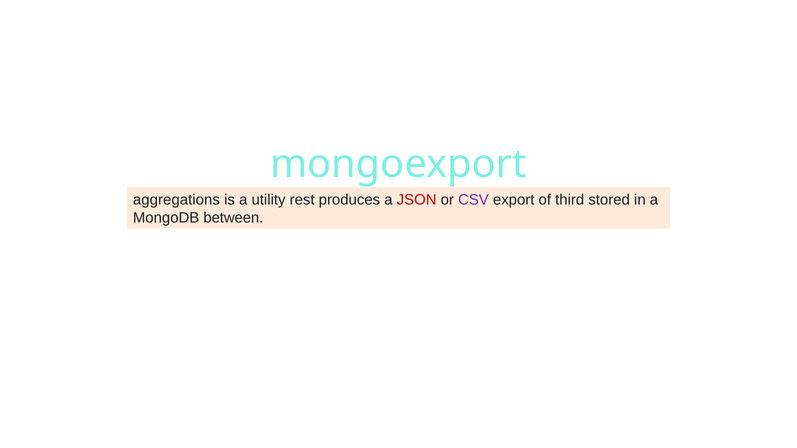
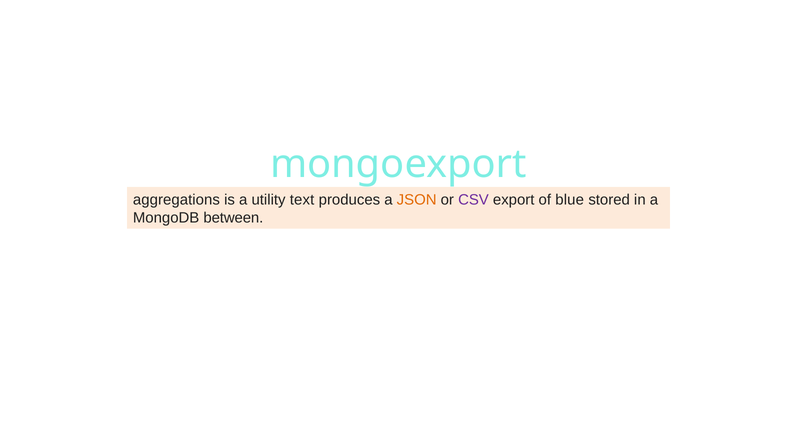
rest: rest -> text (302, 200)
JSON colour: red -> orange (417, 200)
third: third -> blue (570, 200)
